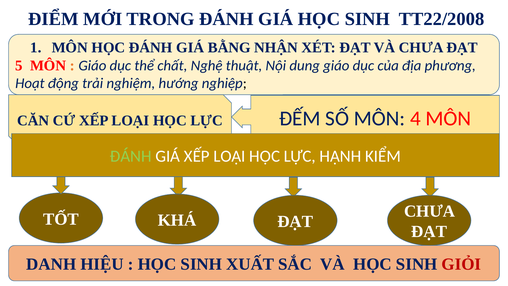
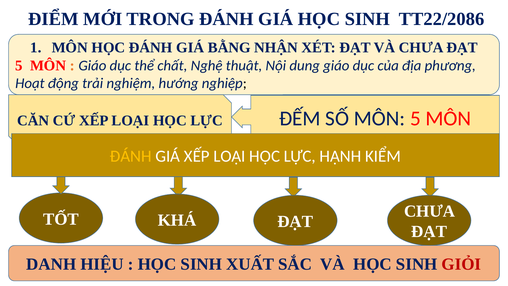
TT22/2008: TT22/2008 -> TT22/2086 (442, 19)
MÔN 4: 4 -> 5 (415, 118)
ĐÁNH colour: light green -> yellow (131, 156)
